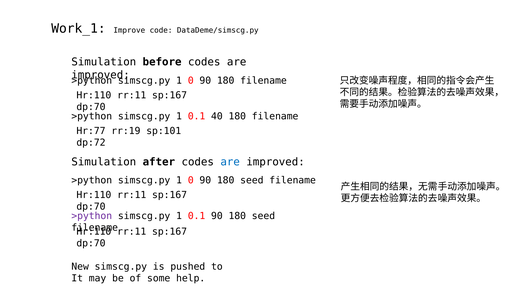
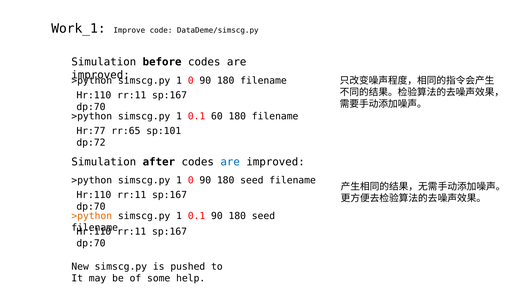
40: 40 -> 60 (217, 116)
rr:19: rr:19 -> rr:65 (126, 131)
>python colour: purple -> orange (92, 216)
